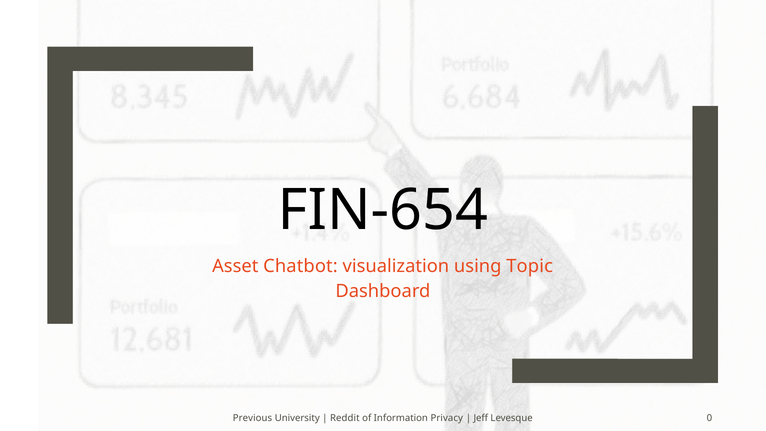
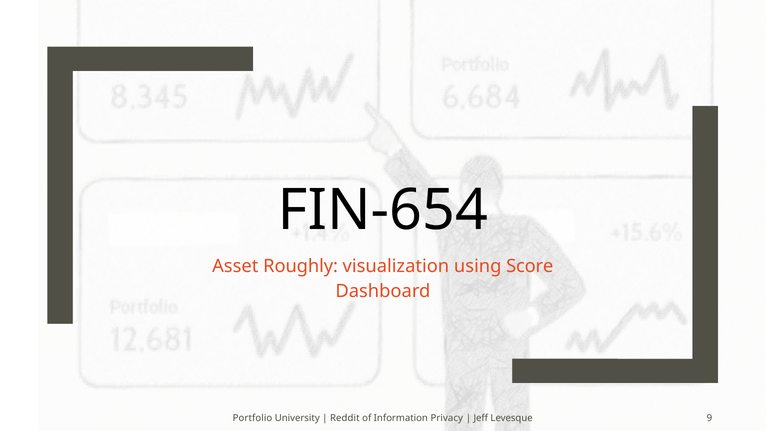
Chatbot: Chatbot -> Roughly (301, 266)
Topic: Topic -> Score (530, 266)
Previous: Previous -> Portfolio (252, 418)
0: 0 -> 9 (709, 418)
